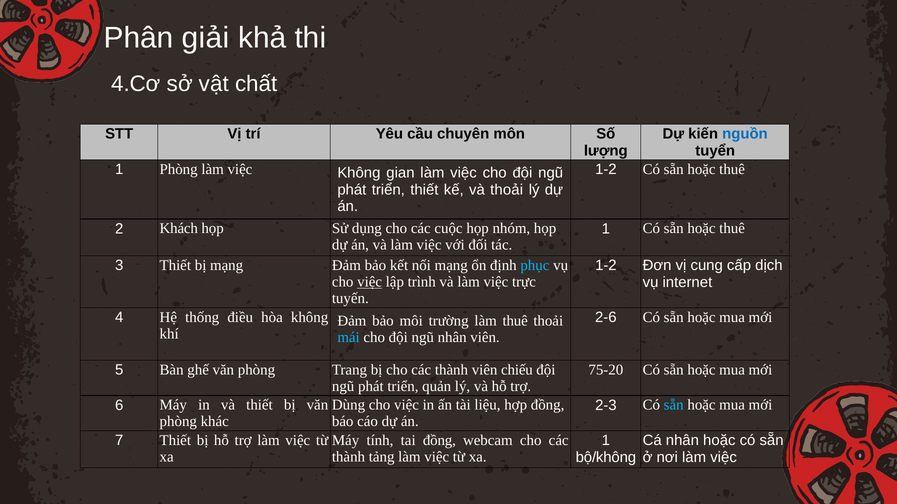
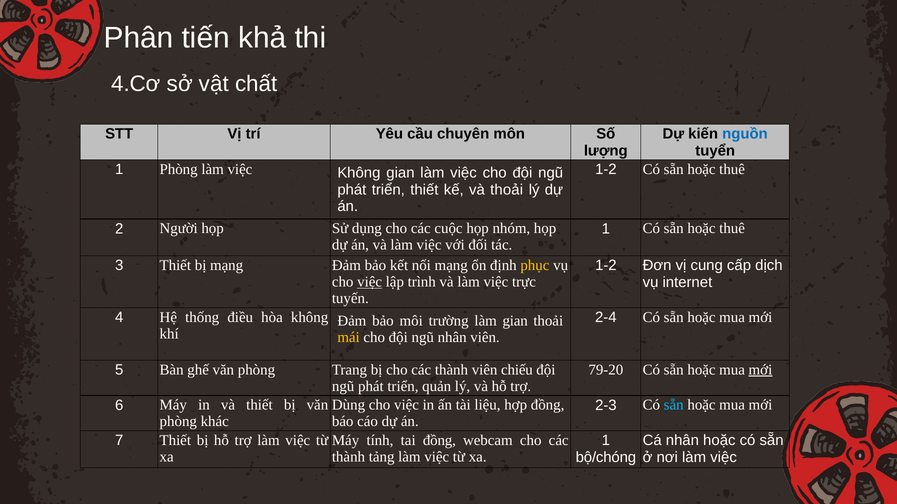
giải: giải -> tiến (206, 38)
Khách: Khách -> Người (179, 229)
phục colour: light blue -> yellow (535, 266)
2-6: 2-6 -> 2-4 (606, 318)
làm thuê: thuê -> gian (515, 321)
mái colour: light blue -> yellow (349, 338)
75-20: 75-20 -> 79-20 (606, 370)
mới underline: none -> present (760, 370)
bộ/không: bộ/không -> bộ/chóng (606, 458)
